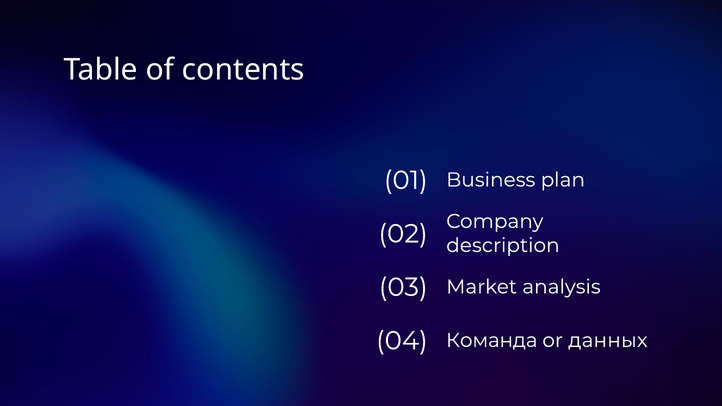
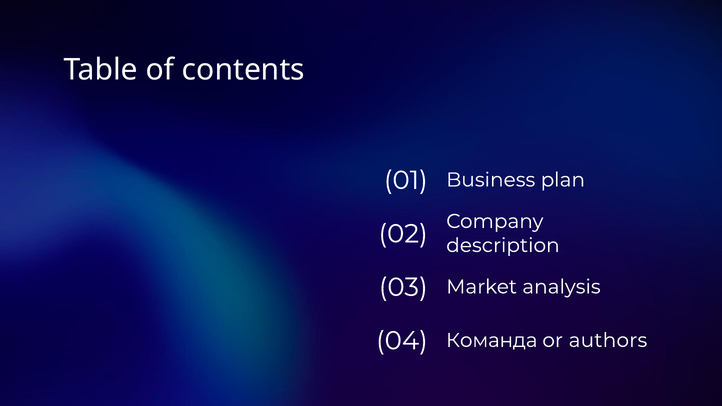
данных: данных -> authors (608, 340)
